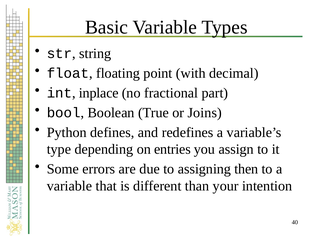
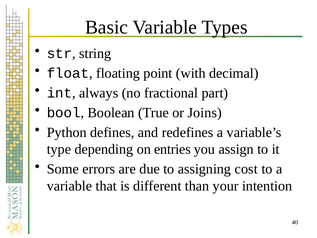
inplace: inplace -> always (99, 93)
then: then -> cost (246, 169)
